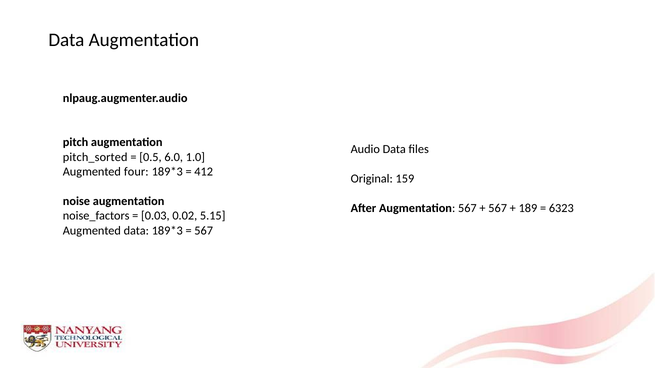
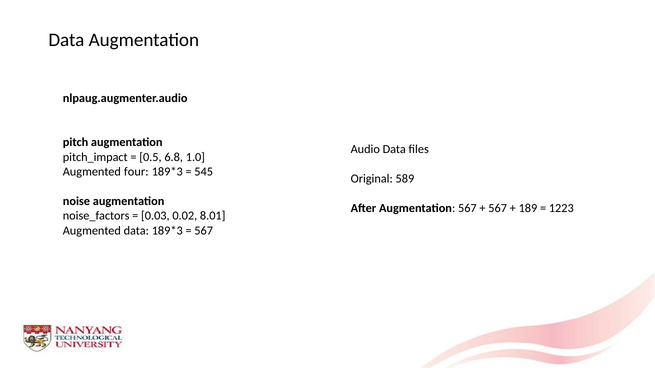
pitch_sorted: pitch_sorted -> pitch_impact (95, 157)
6.0: 6.0 -> 6.8 (174, 157)
412: 412 -> 545 (204, 172)
159: 159 -> 589 (405, 179)
6323: 6323 -> 1223 (561, 208)
5.15: 5.15 -> 8.01 (213, 216)
